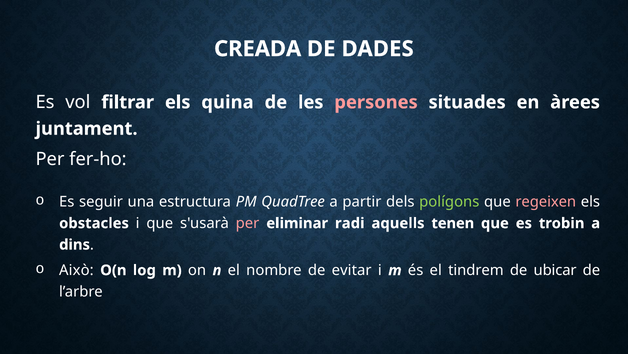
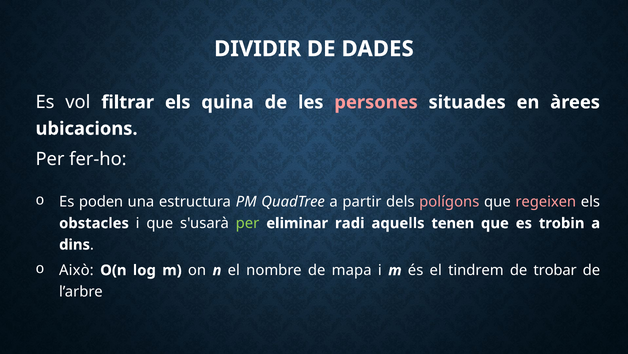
CREADA: CREADA -> DIVIDIR (258, 49)
juntament: juntament -> ubicacions (87, 128)
seguir: seguir -> poden (101, 202)
polígons colour: light green -> pink (449, 202)
per colour: pink -> light green (248, 223)
evitar: evitar -> mapa (352, 270)
ubicar: ubicar -> trobar (555, 270)
